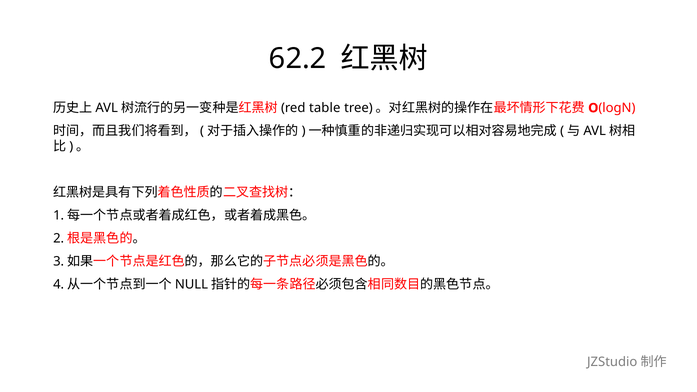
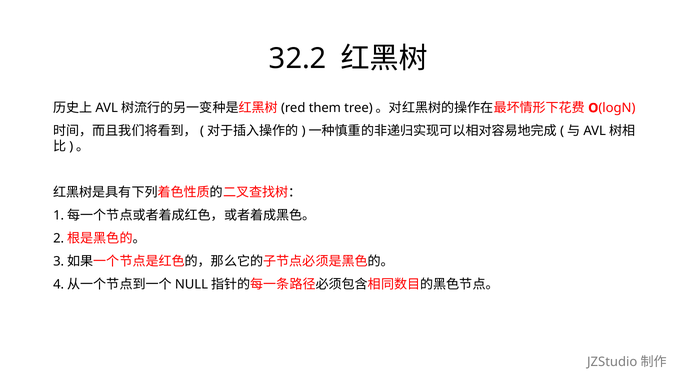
62.2: 62.2 -> 32.2 (298, 59)
table: table -> them (325, 108)
